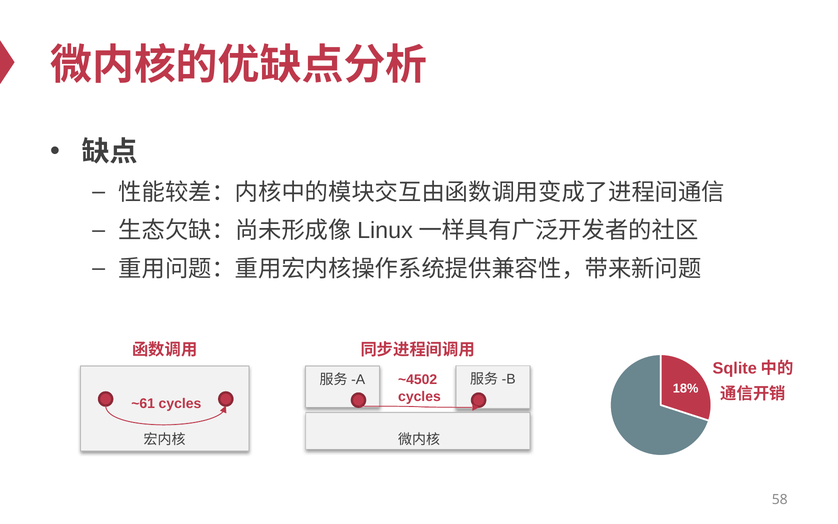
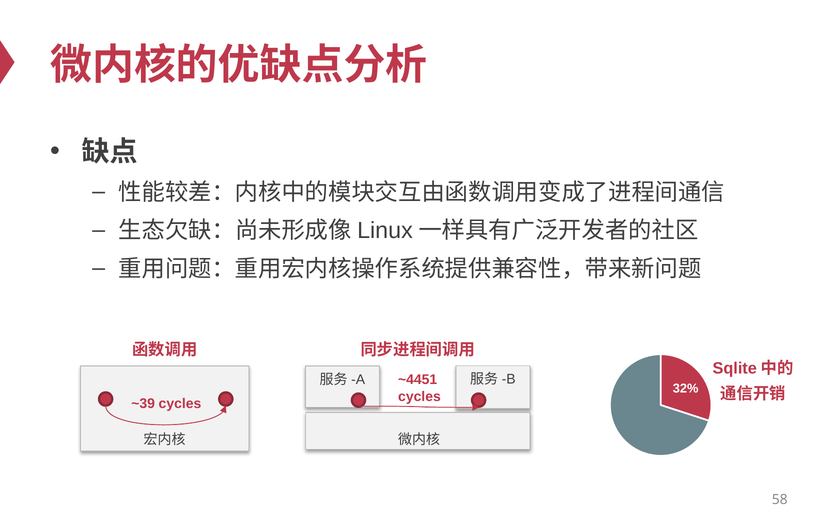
~4502: ~4502 -> ~4451 (418, 380)
18%: 18% -> 32% (686, 388)
~61: ~61 -> ~39 (143, 404)
